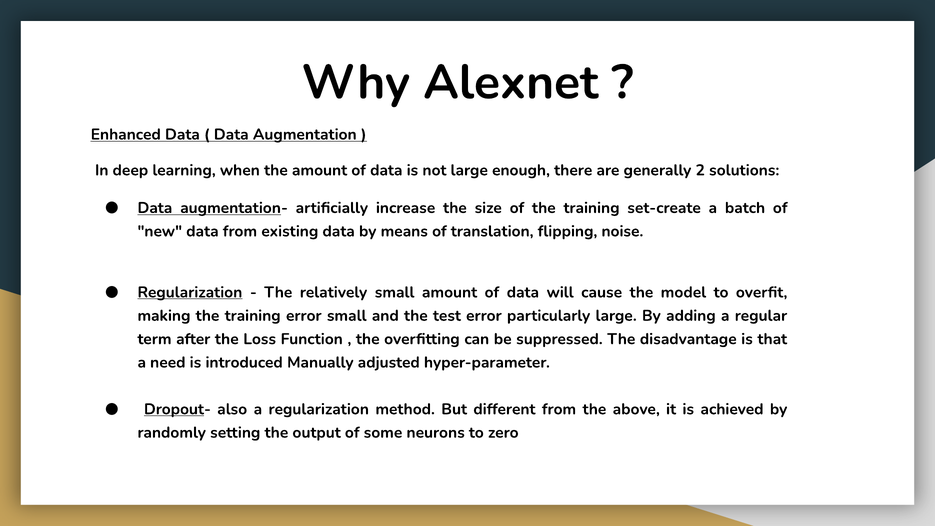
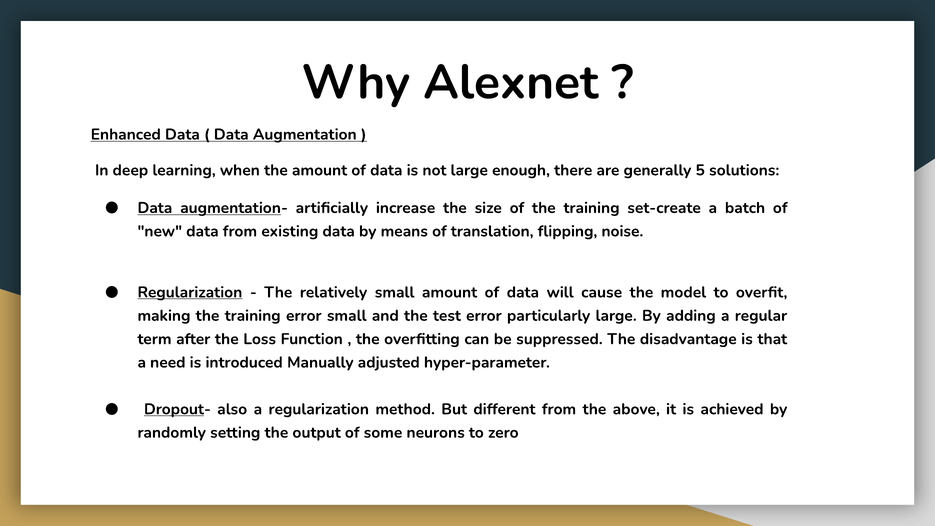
2: 2 -> 5 (700, 170)
